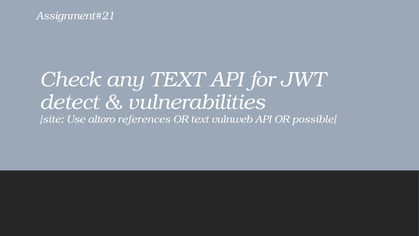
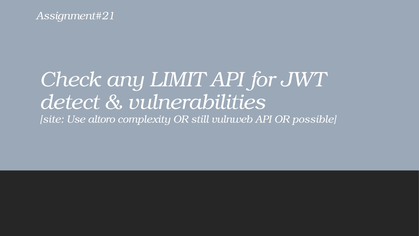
any TEXT: TEXT -> LIMIT (177, 79)
references: references -> complexity (144, 119)
OR text: text -> still (200, 119)
